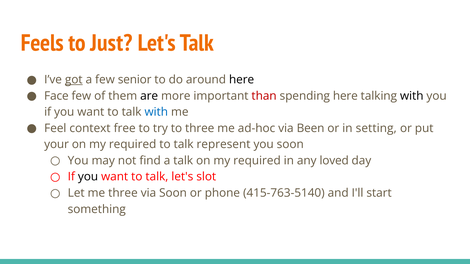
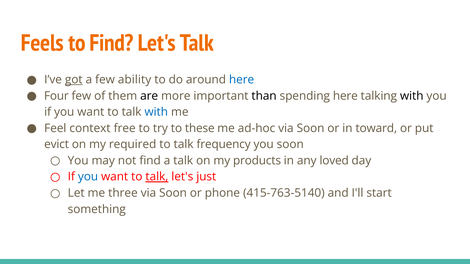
to Just: Just -> Find (112, 43)
senior: senior -> ability (135, 80)
here colour: black -> blue (242, 80)
Face: Face -> Four (56, 96)
than colour: red -> black (264, 96)
to three: three -> these (200, 128)
ad-hoc via Been: Been -> Soon (311, 128)
setting: setting -> toward (376, 128)
your: your -> evict (57, 145)
represent: represent -> frequency (224, 145)
required: required -> products (257, 161)
you colour: black -> blue (88, 177)
talk underline: none -> present (157, 177)
slot: slot -> just (206, 177)
